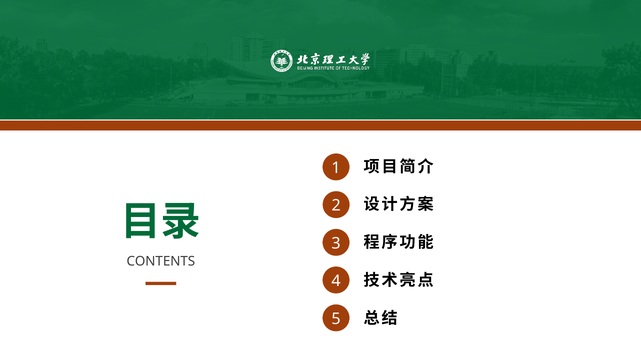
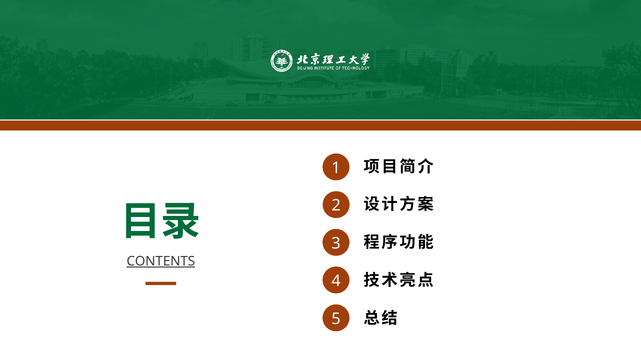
CONTENTS underline: none -> present (161, 262)
